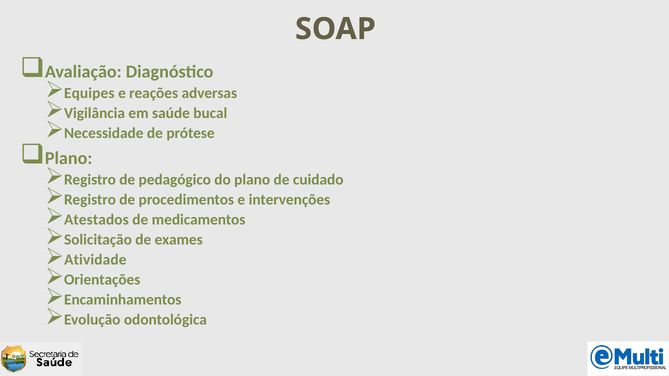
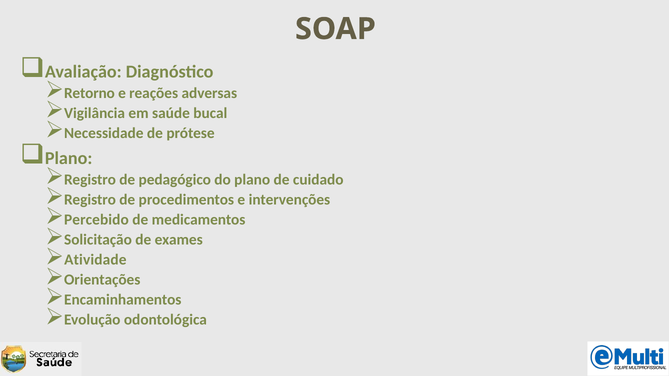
Equipes: Equipes -> Retorno (89, 93)
Atestados: Atestados -> Percebido (96, 220)
